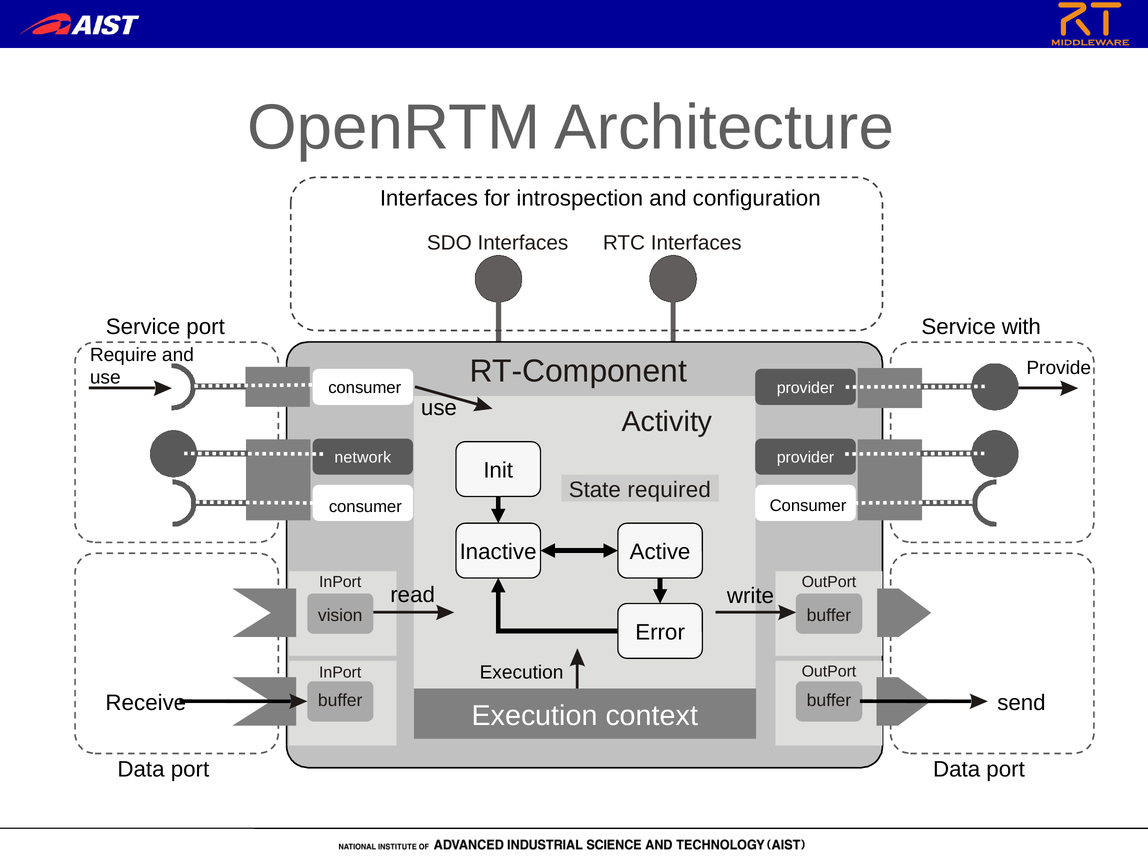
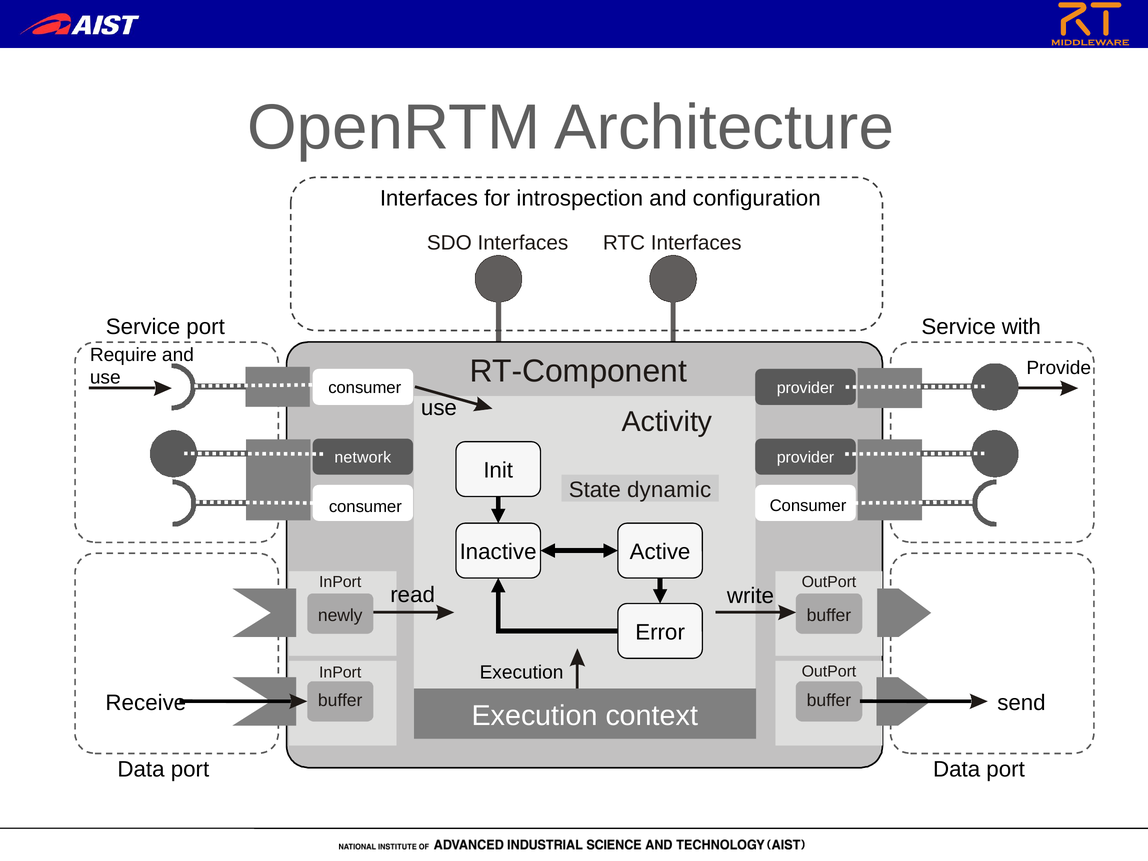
required: required -> dynamic (669, 490)
vision: vision -> newly (340, 615)
